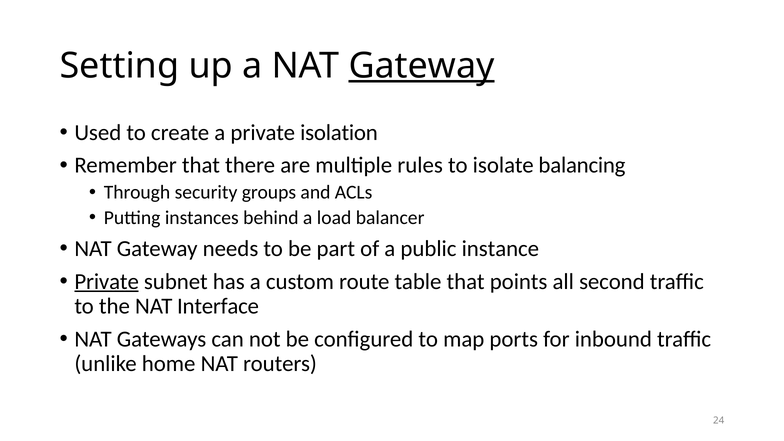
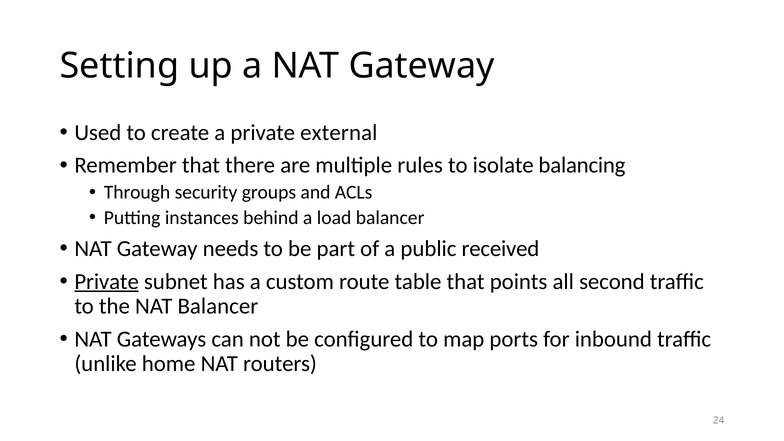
Gateway underline: present -> none (422, 66)
isolation: isolation -> external (339, 132)
instance: instance -> received (500, 249)
NAT Interface: Interface -> Balancer (218, 306)
